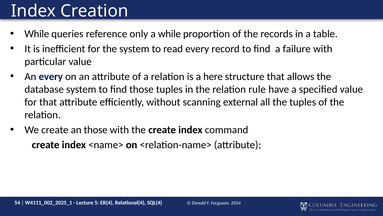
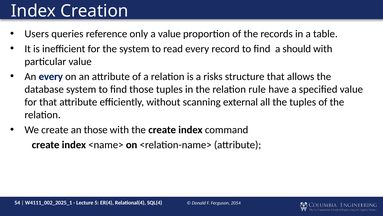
While: While -> Users (37, 34)
a while: while -> value (169, 34)
failure: failure -> should (297, 49)
here: here -> risks (213, 76)
